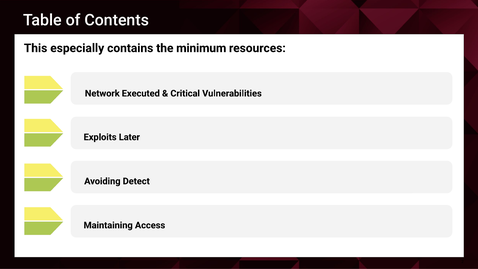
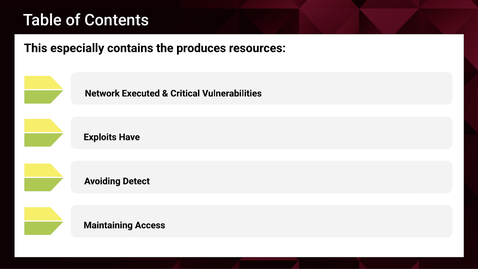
minimum: minimum -> produces (201, 48)
Later: Later -> Have (129, 137)
